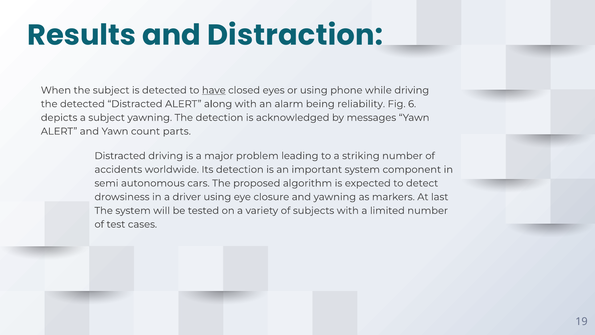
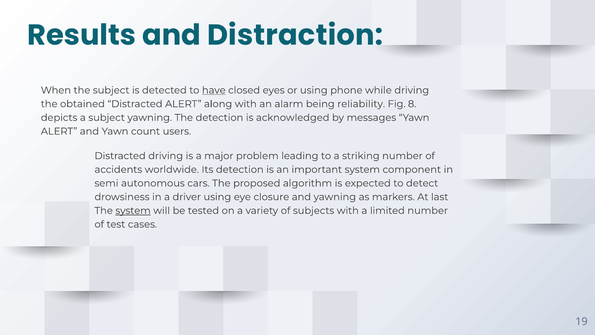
the detected: detected -> obtained (82, 104)
6: 6 -> 8 (412, 104)
parts: parts -> users (177, 131)
system underline: none -> present (133, 210)
